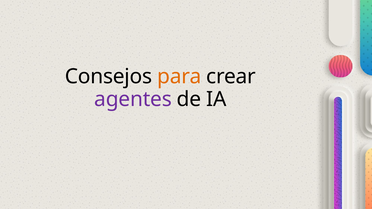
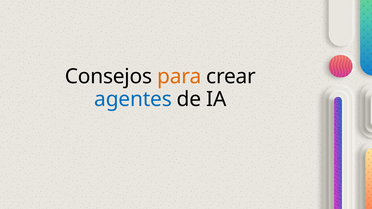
agentes colour: purple -> blue (133, 99)
